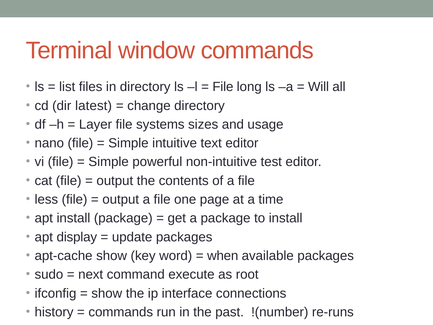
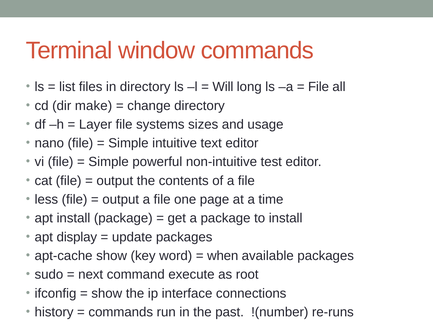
File: File -> Will (223, 87)
Will: Will -> File (319, 87)
latest: latest -> make (94, 106)
